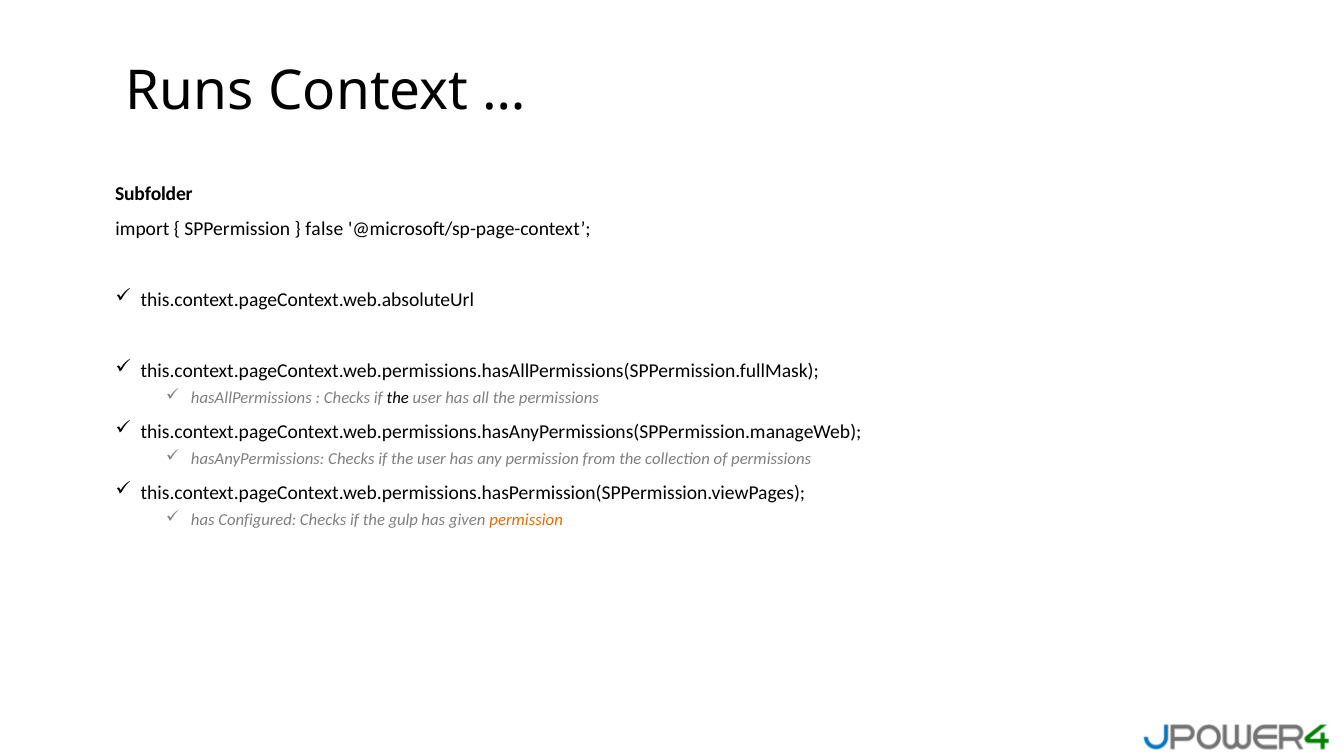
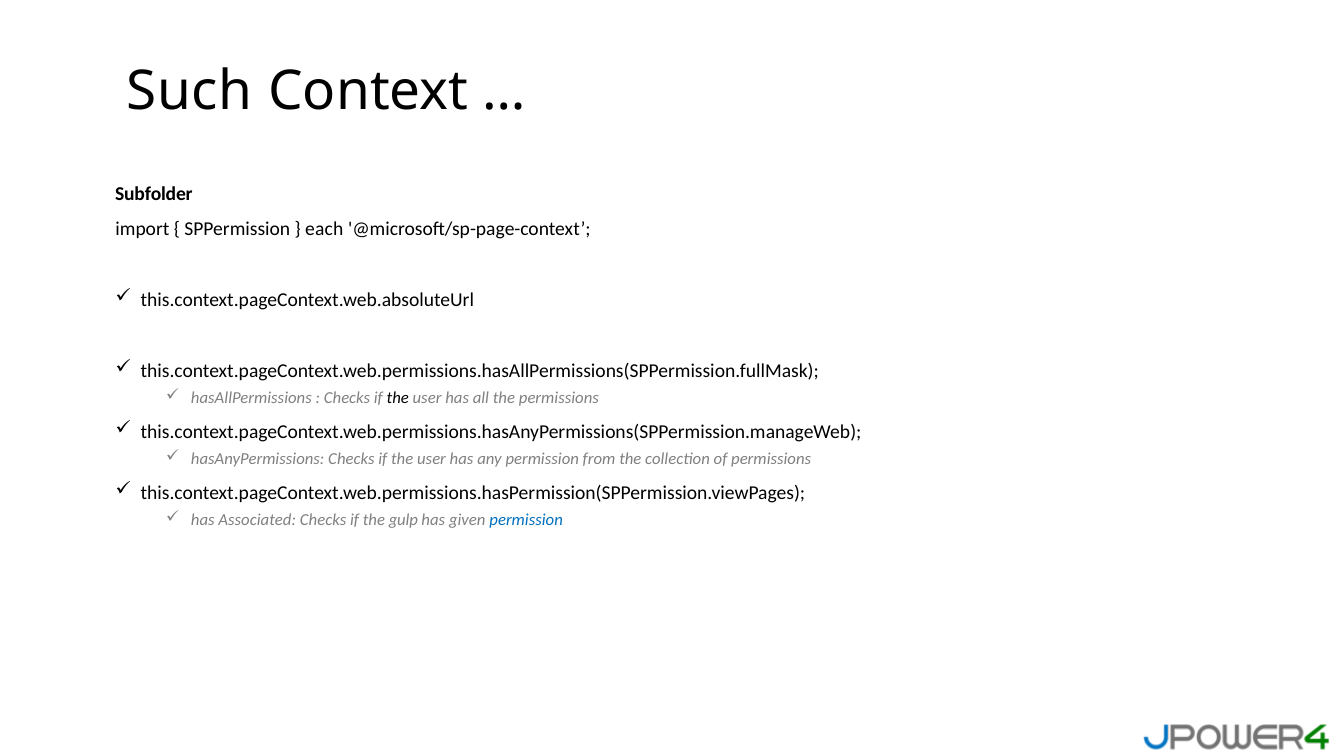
Runs: Runs -> Such (190, 91)
false: false -> each (324, 229)
Configured: Configured -> Associated (257, 520)
permission colour: orange -> blue (526, 520)
